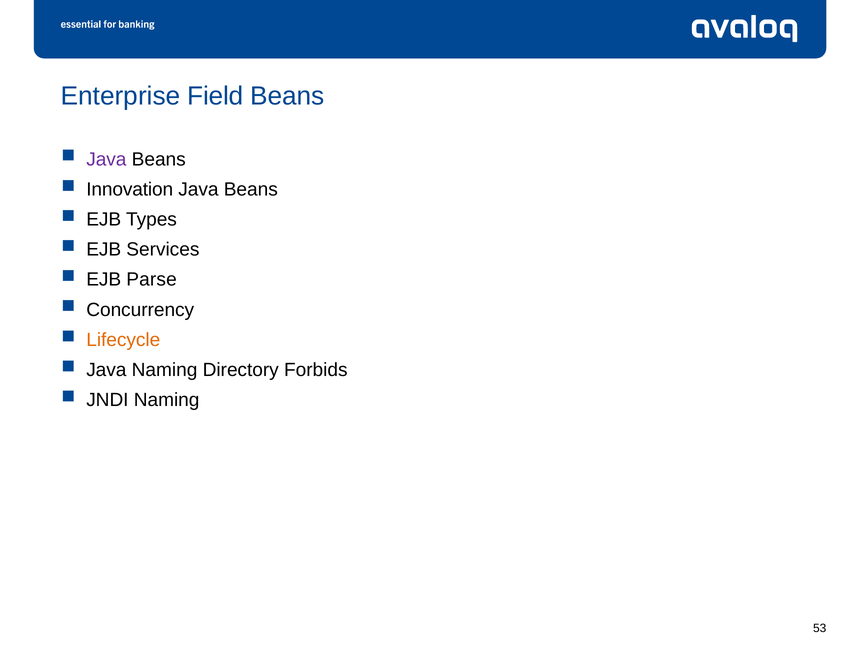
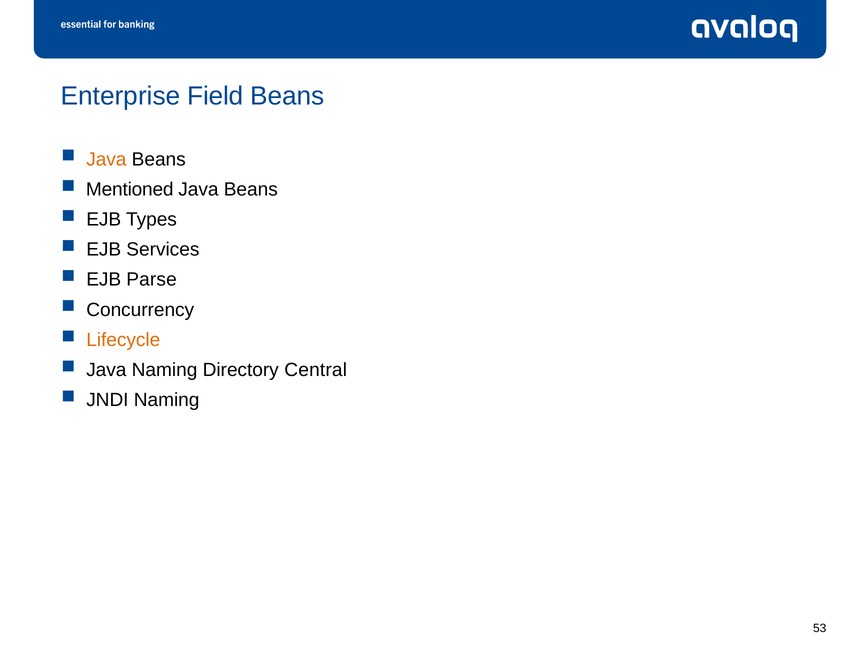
Java colour: purple -> orange (106, 159)
Innovation: Innovation -> Mentioned (130, 189)
Forbids: Forbids -> Central (316, 370)
